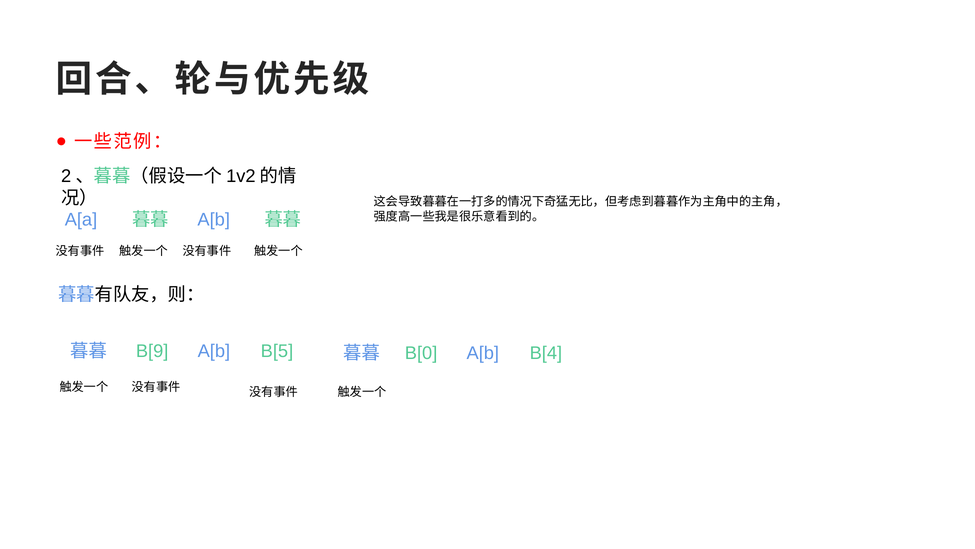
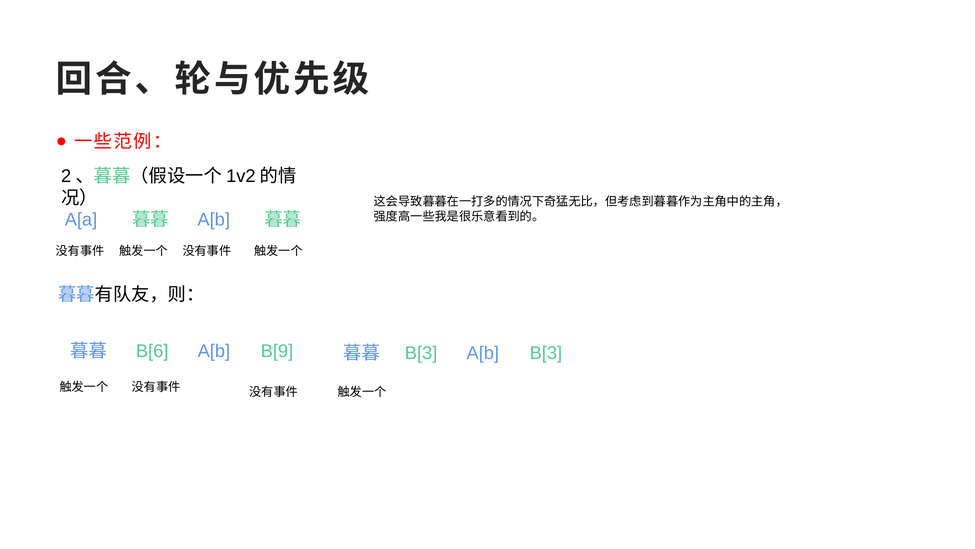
B[9: B[9 -> B[6 (152, 351)
B[5: B[5 -> B[9 (277, 351)
B[0: B[0 -> B[3 (421, 353)
A[b B[4: B[4 -> B[3 (546, 353)
